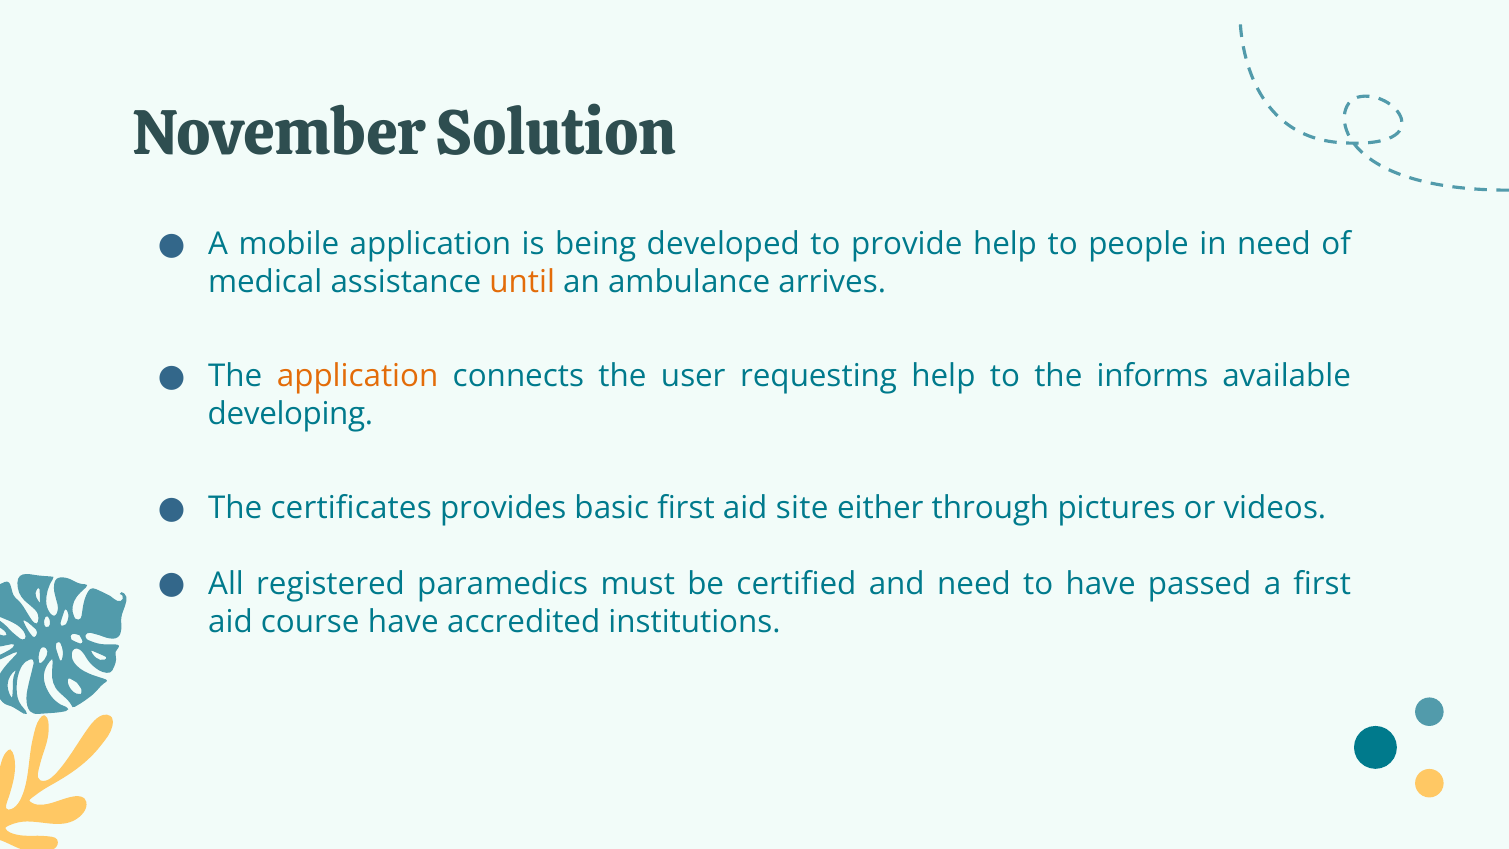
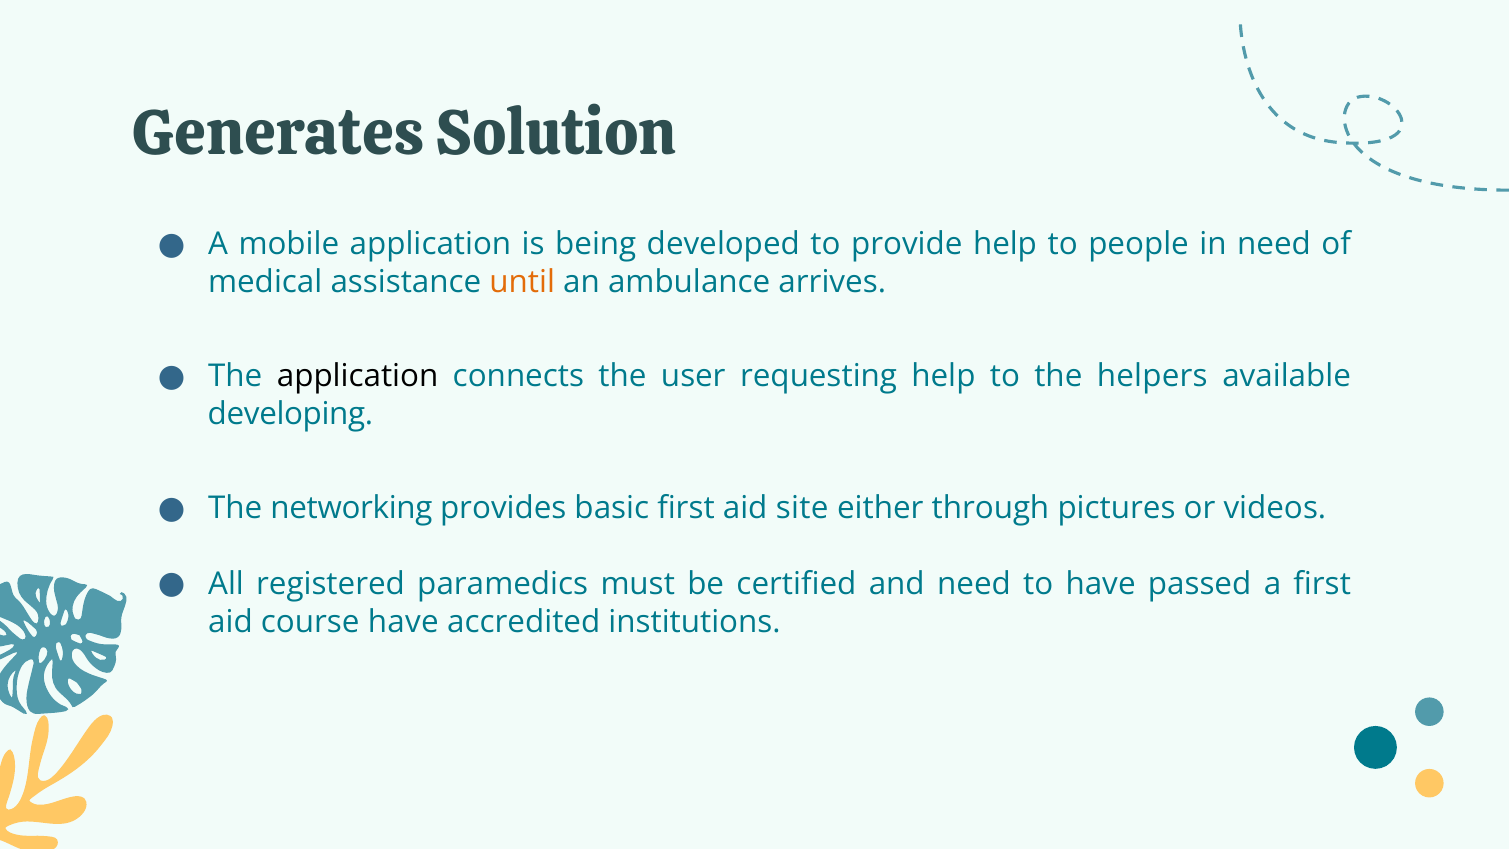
November: November -> Generates (278, 133)
application colour: orange -> black (358, 376)
informs: informs -> helpers (1152, 376)
certificates: certificates -> networking (351, 508)
